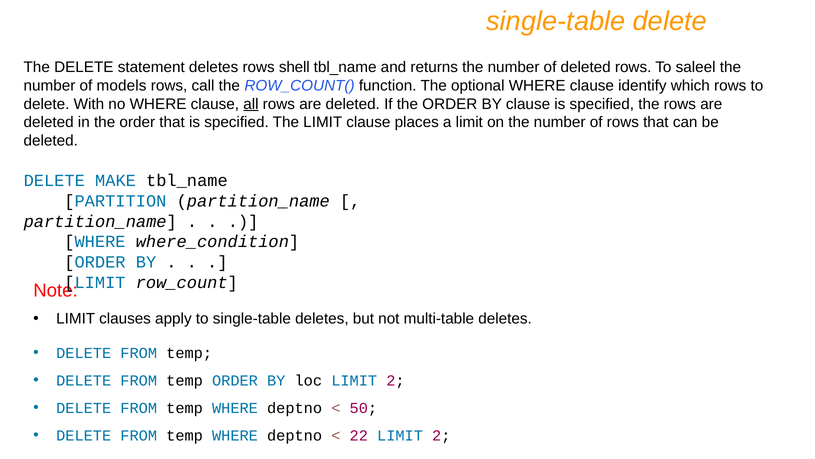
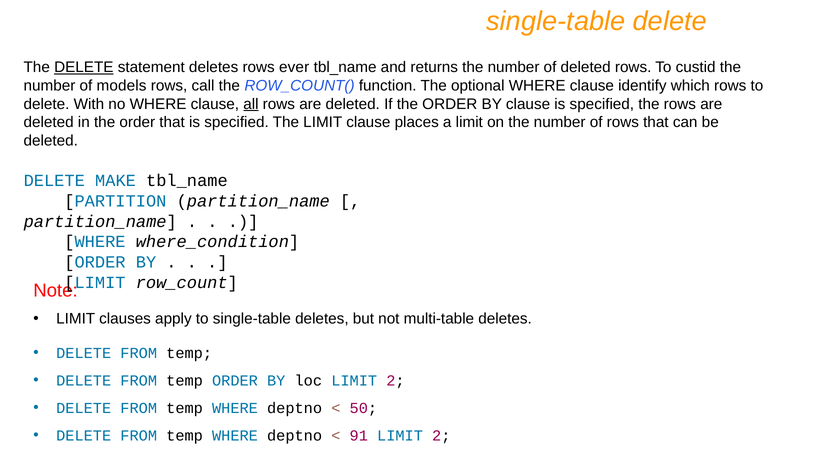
DELETE underline: none -> present (84, 67)
shell: shell -> ever (294, 67)
saleel: saleel -> custid (696, 67)
22: 22 -> 91 (359, 435)
